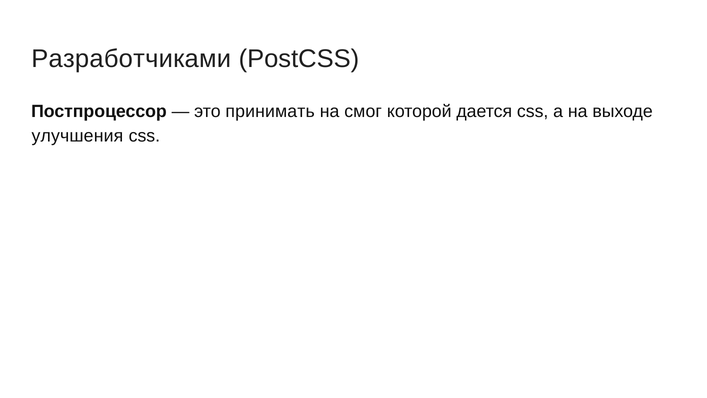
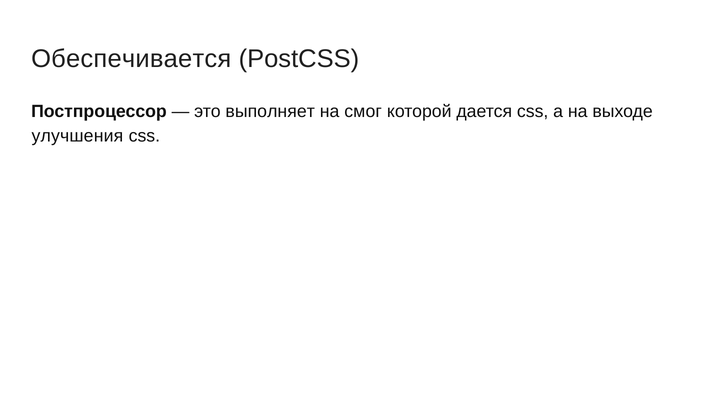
Разработчиками: Разработчиками -> Обеспечивается (131, 59)
принимать: принимать -> выполняет (270, 111)
